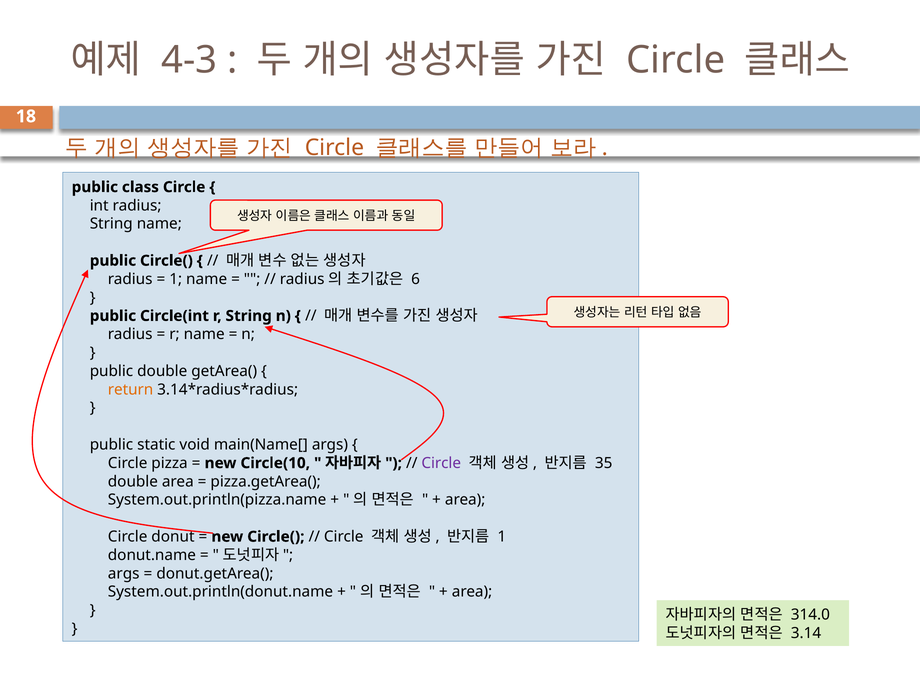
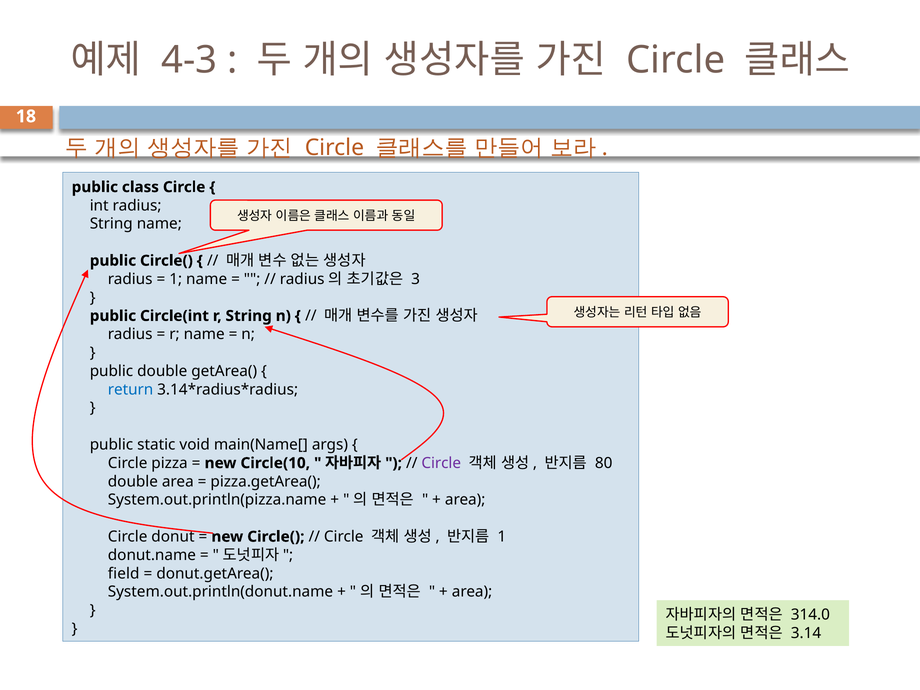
6: 6 -> 3 (416, 279)
return colour: orange -> blue (131, 389)
35: 35 -> 80 (604, 463)
args: args -> field (124, 573)
